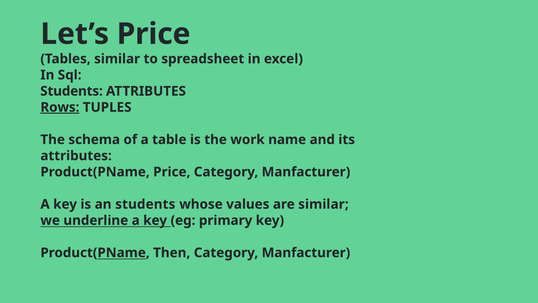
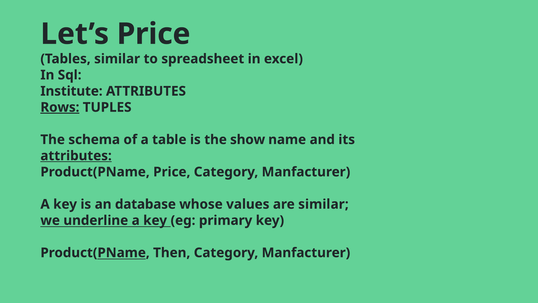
Students: Students -> Institute (71, 91)
work: work -> show (248, 139)
attributes underline: none -> present (76, 156)
an students: students -> database (145, 204)
